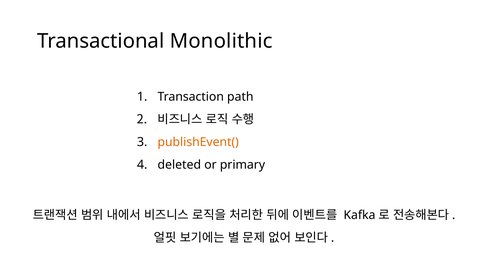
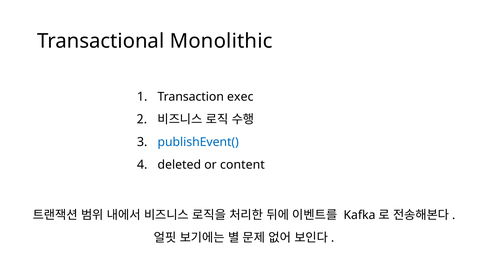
path: path -> exec (240, 97)
publishEvent( colour: orange -> blue (198, 142)
primary: primary -> content (242, 165)
